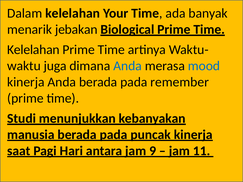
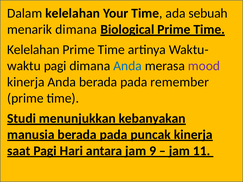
banyak: banyak -> sebuah (208, 13)
menarik jebakan: jebakan -> dimana (76, 30)
juga: juga -> pagi (55, 66)
mood colour: blue -> purple (204, 66)
